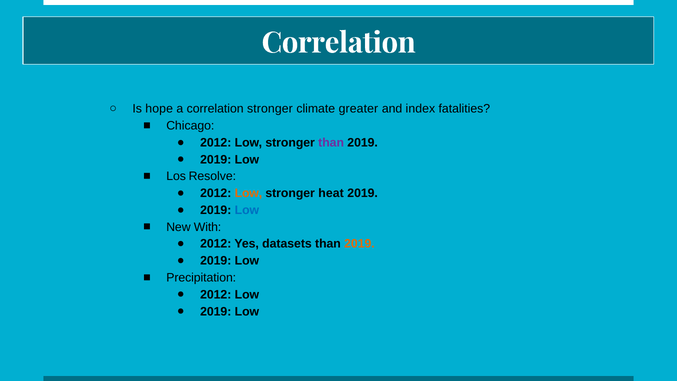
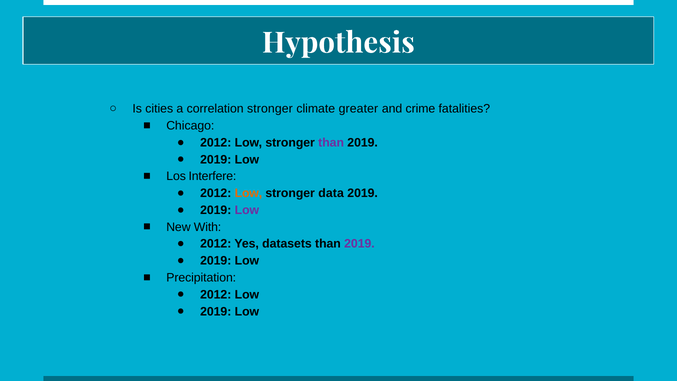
Correlation: Correlation -> Hypothesis (338, 43)
hope: hope -> cities (159, 109)
index: index -> crime (420, 109)
Resolve: Resolve -> Interfere (212, 176)
heat: heat -> data (331, 193)
Low colour: blue -> purple (247, 210)
2019 colour: orange -> purple (359, 244)
